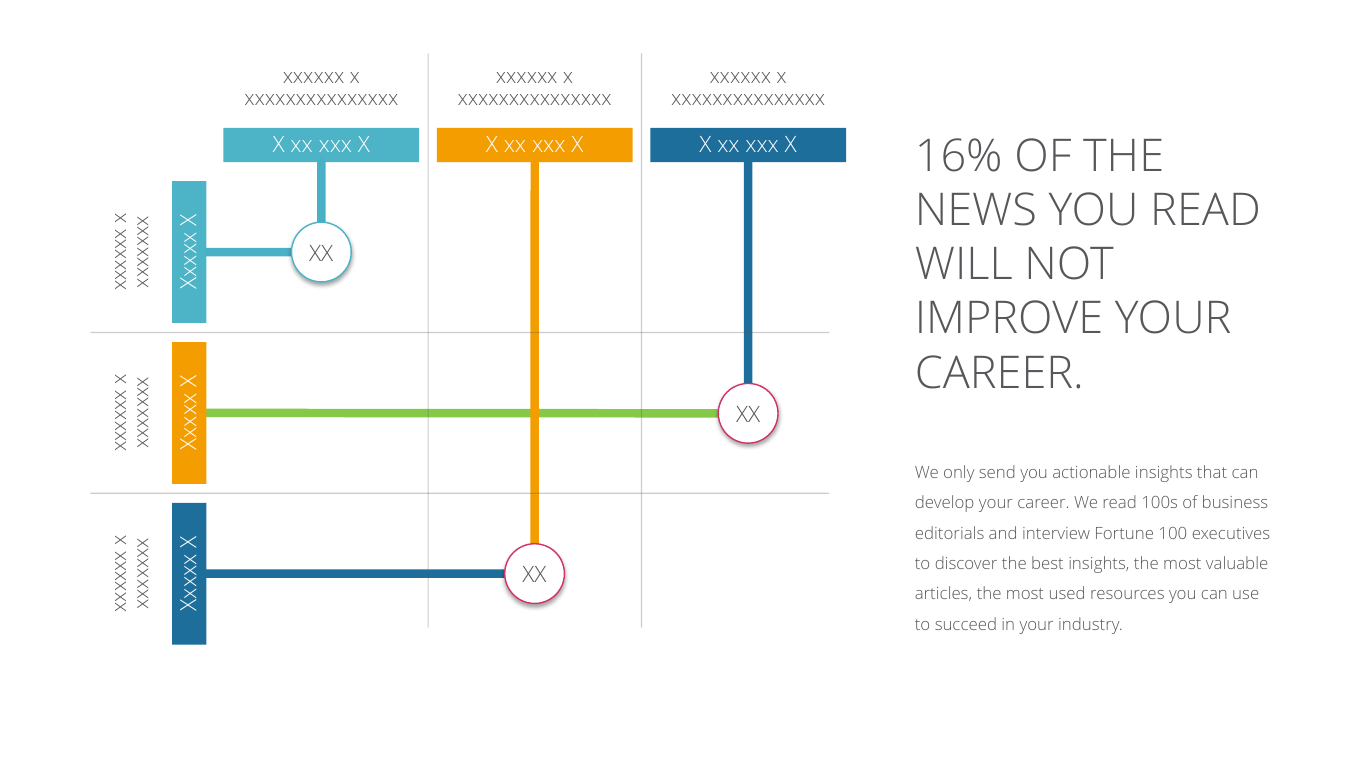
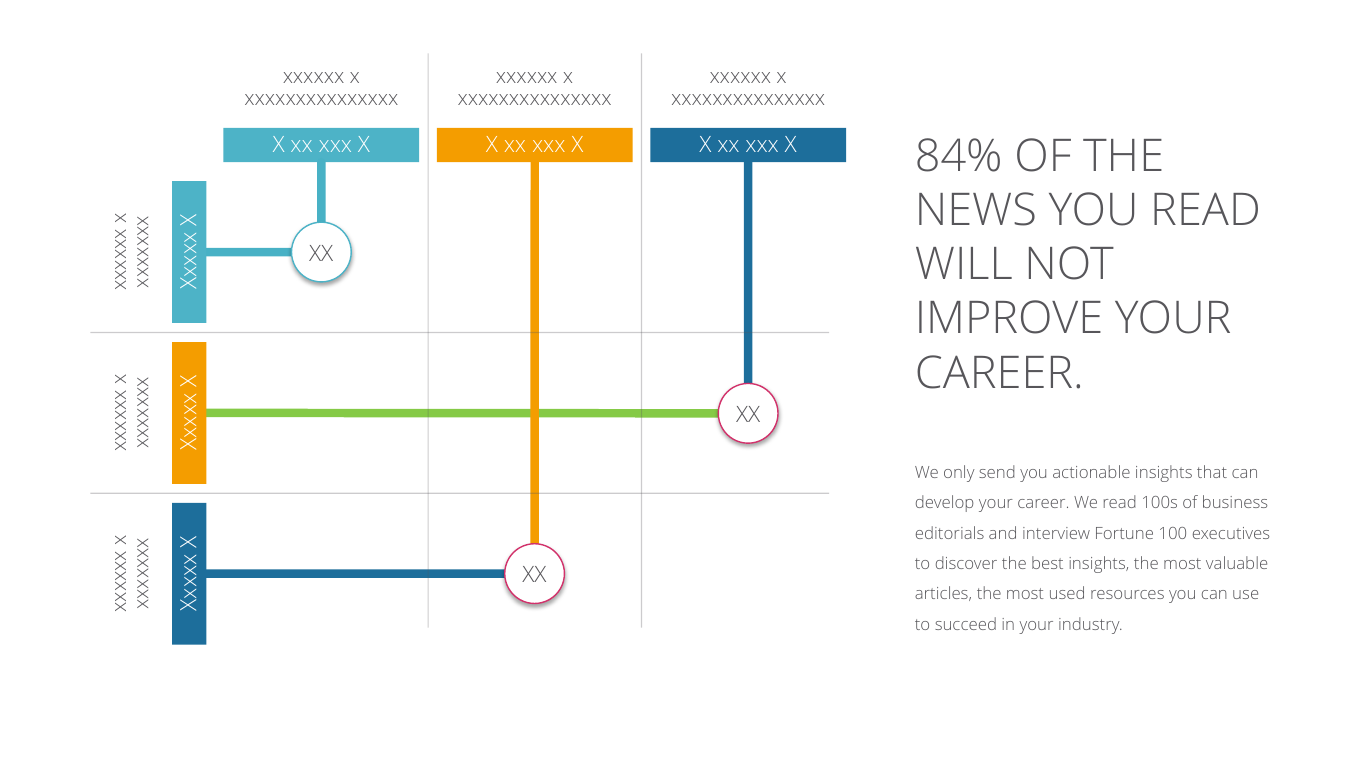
16%: 16% -> 84% (959, 157)
